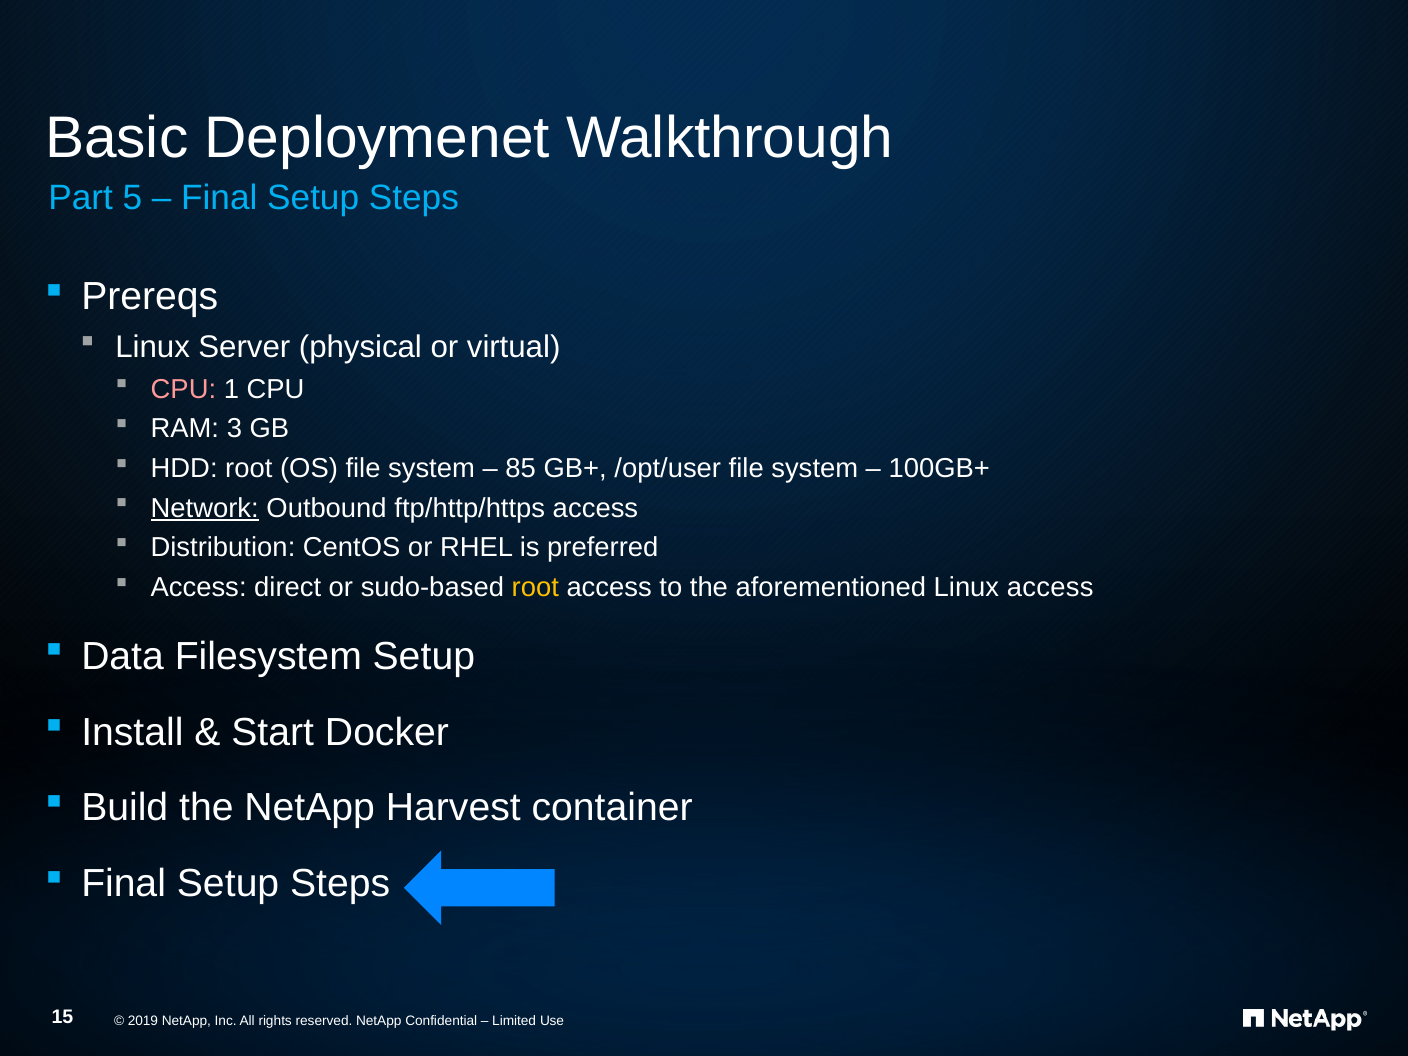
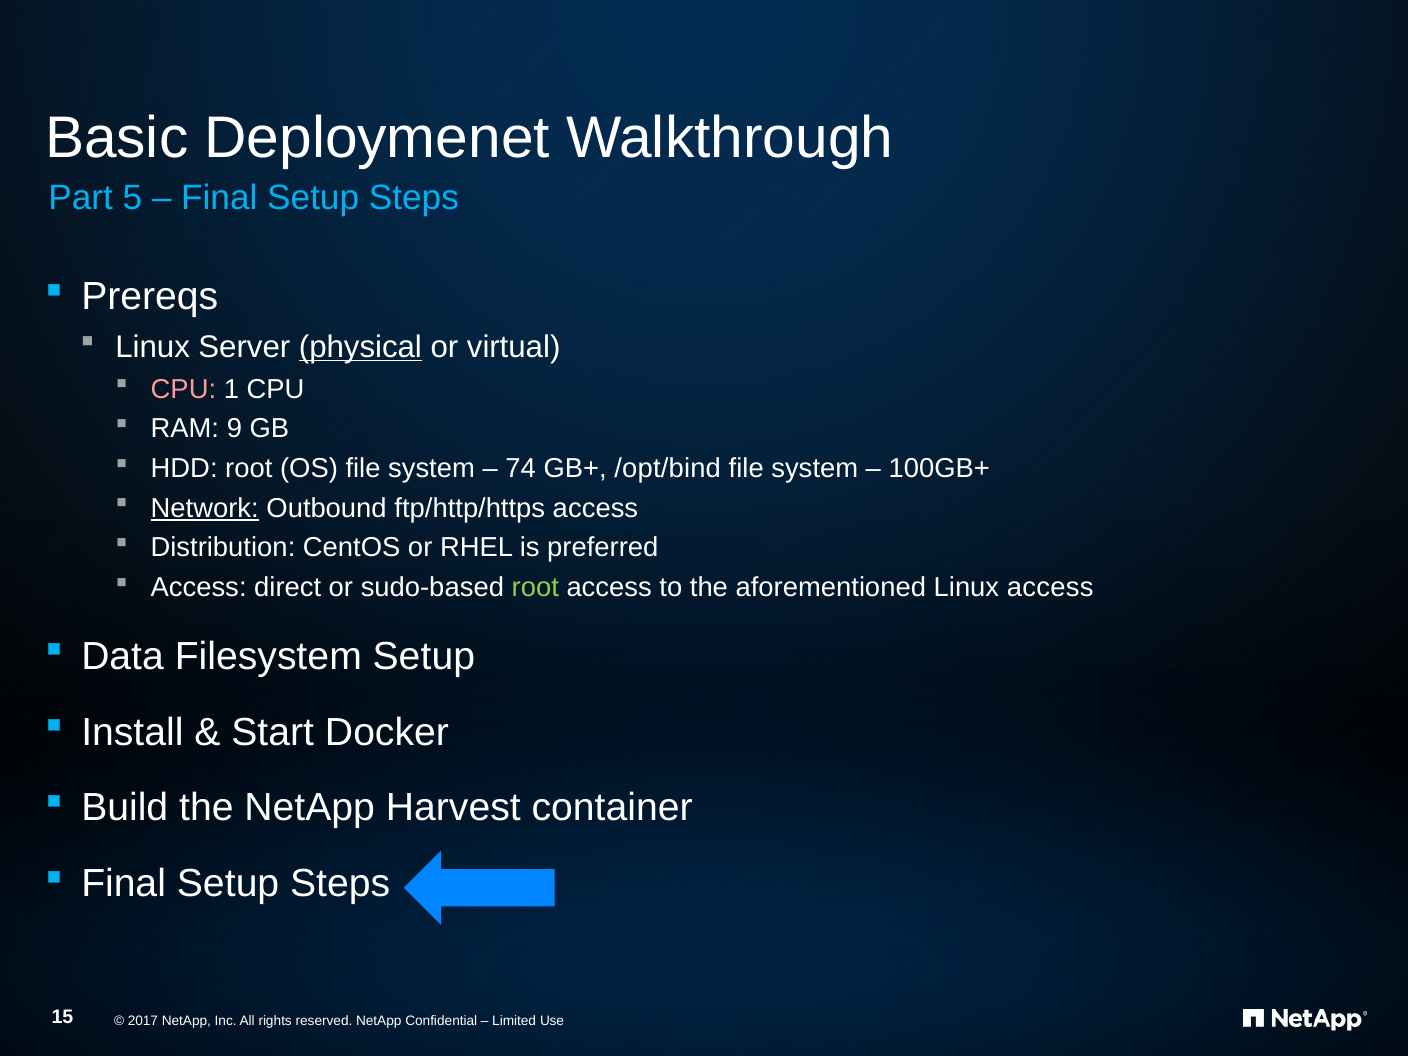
physical underline: none -> present (360, 347)
3: 3 -> 9 (234, 429)
85: 85 -> 74 (521, 469)
/opt/user: /opt/user -> /opt/bind (668, 469)
root colour: yellow -> light green (535, 588)
2019: 2019 -> 2017 (143, 1021)
